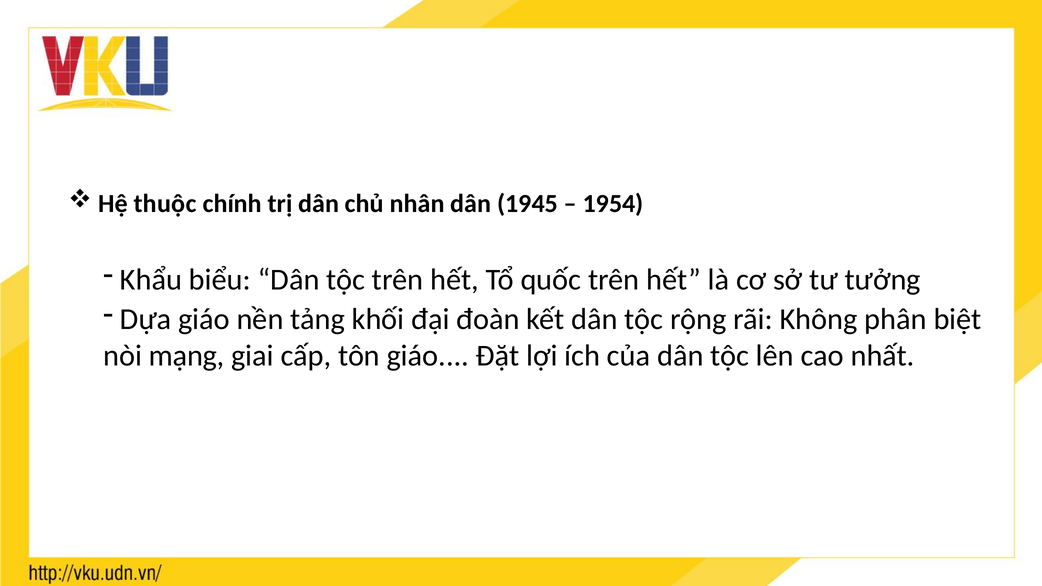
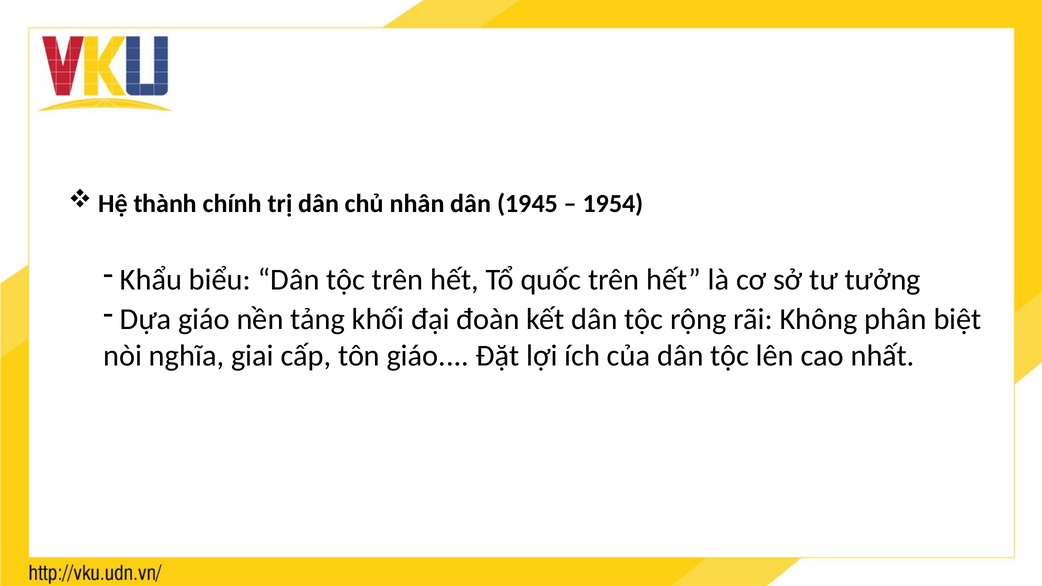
thuộc: thuộc -> thành (165, 204)
mạng: mạng -> nghĩa (187, 356)
